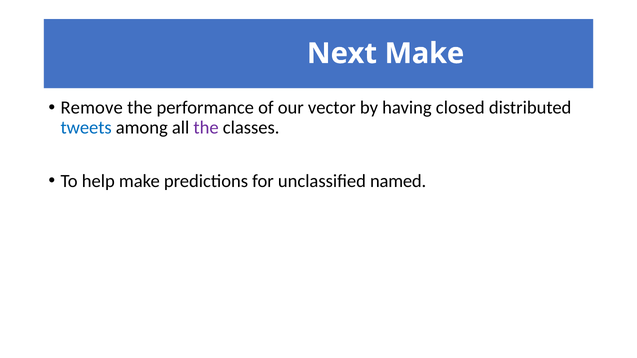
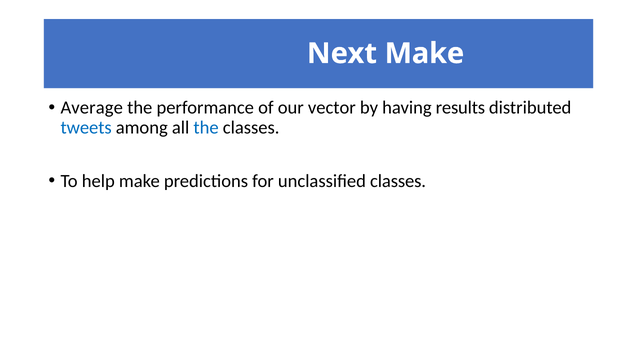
Remove: Remove -> Average (92, 108)
closed: closed -> results (460, 108)
the colour: purple -> blue (206, 128)
unclassified named: named -> classes (398, 181)
